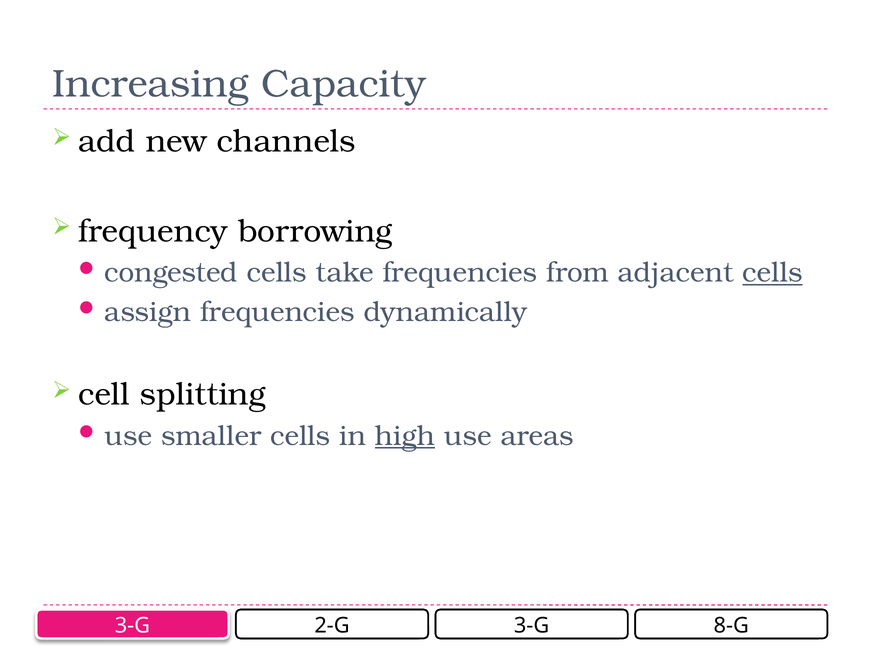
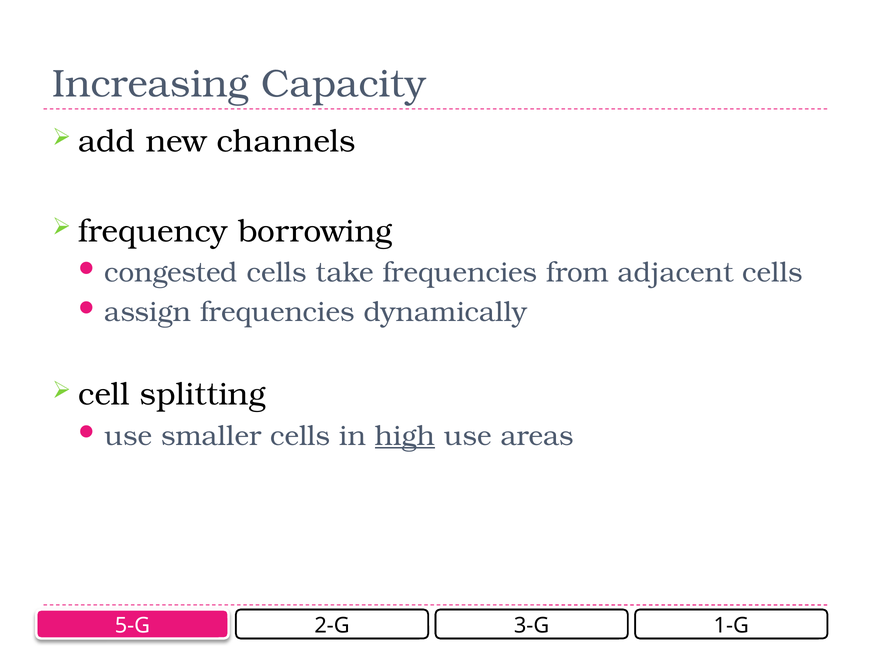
cells underline: present -> none (772, 273)
3-G: 3-G -> 5-G (132, 626)
8-G: 8-G -> 1-G (731, 626)
